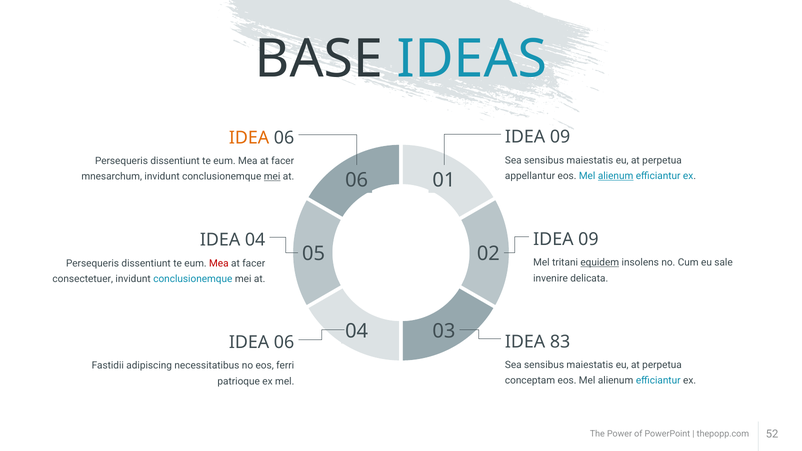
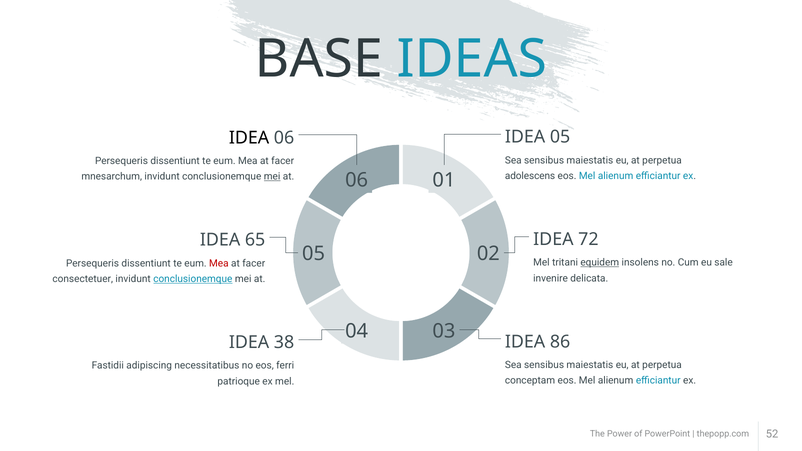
09: 09 -> 05 (560, 137)
IDEA colour: orange -> black (249, 138)
appellantur: appellantur -> adolescens (530, 176)
alienum underline: present -> none (616, 176)
09: 09 -> 72 (588, 239)
IDEA 04: 04 -> 65 (255, 240)
conclusionemque underline: none -> present (193, 279)
83: 83 -> 86 (560, 342)
06: 06 -> 38 (284, 342)
